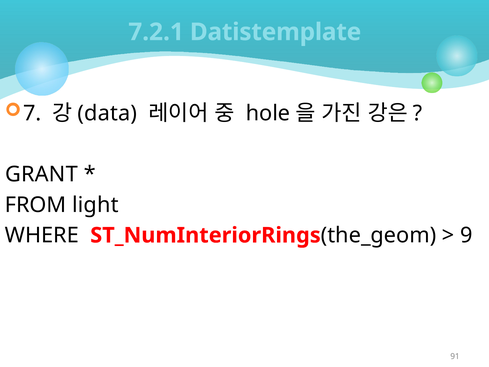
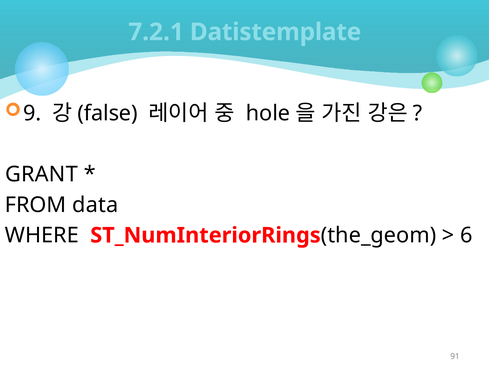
7: 7 -> 9 (32, 113)
data: data -> false (108, 113)
light: light -> data (95, 205)
9: 9 -> 6 (466, 235)
